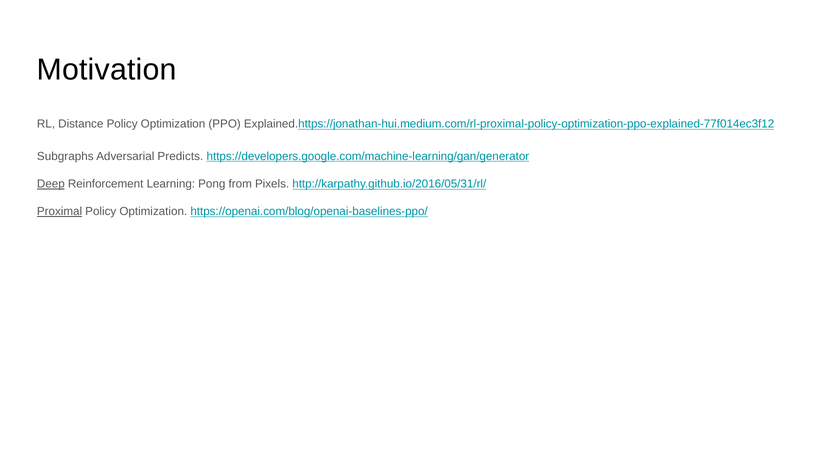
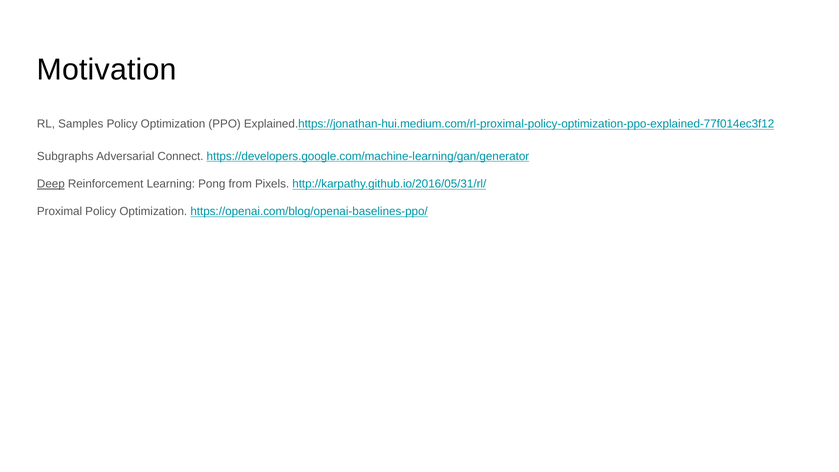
Distance: Distance -> Samples (81, 124)
Predicts: Predicts -> Connect (180, 156)
Proximal underline: present -> none (60, 212)
